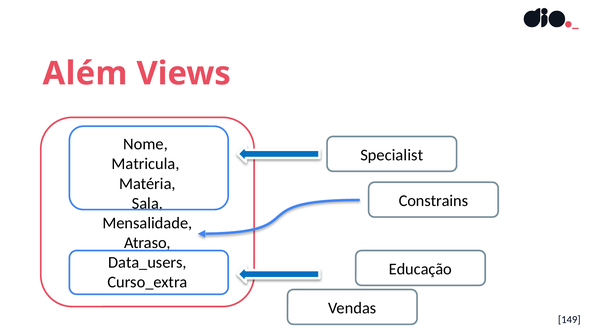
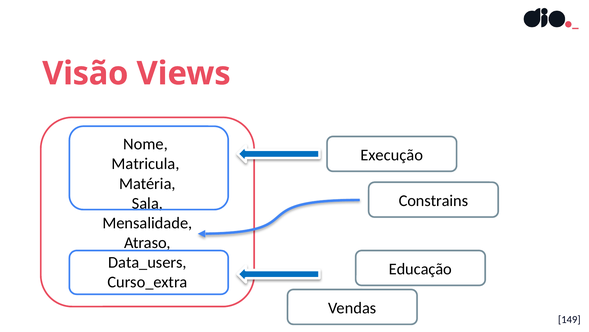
Além: Além -> Visão (85, 73)
Specialist: Specialist -> Execução (392, 155)
